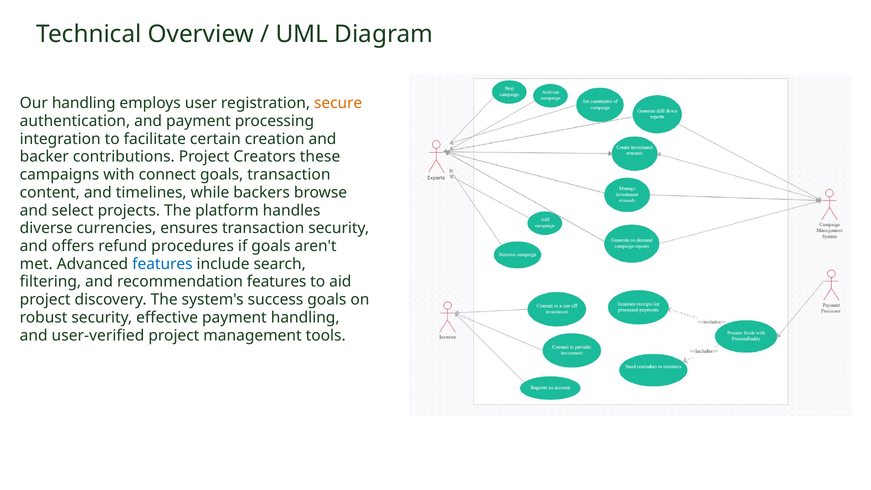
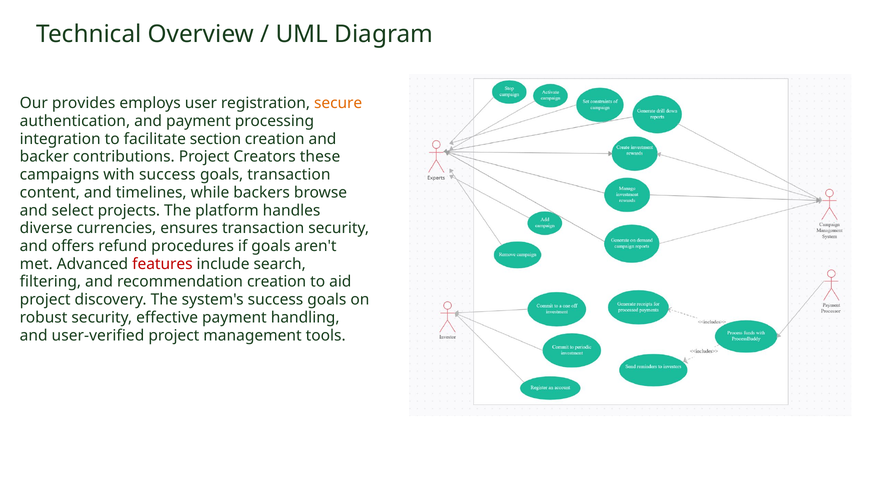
Our handling: handling -> provides (84, 103)
certain: certain -> section (215, 139)
with connect: connect -> success (167, 175)
features colour: blue -> red (162, 264)
recommendation features: features -> creation (277, 282)
